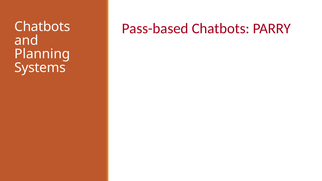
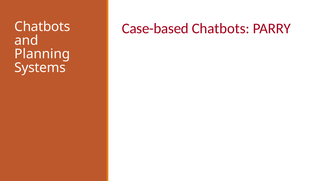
Pass-based: Pass-based -> Case-based (155, 28)
